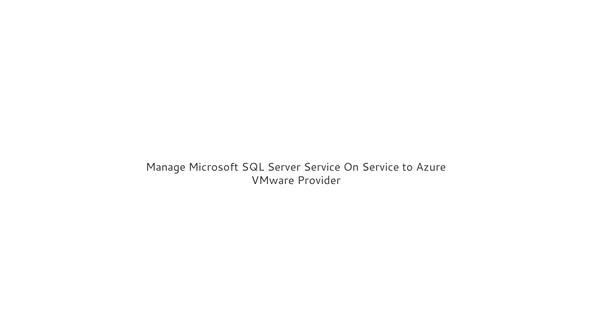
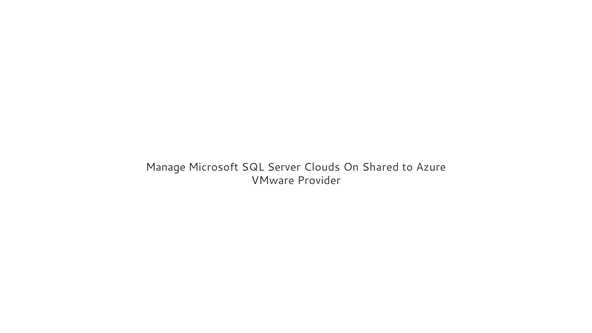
Server Service: Service -> Clouds (322, 167)
On Service: Service -> Shared (380, 167)
